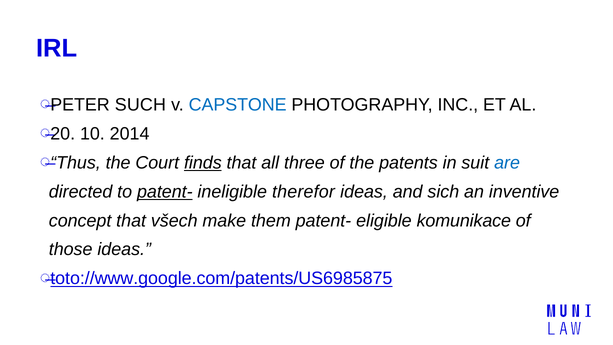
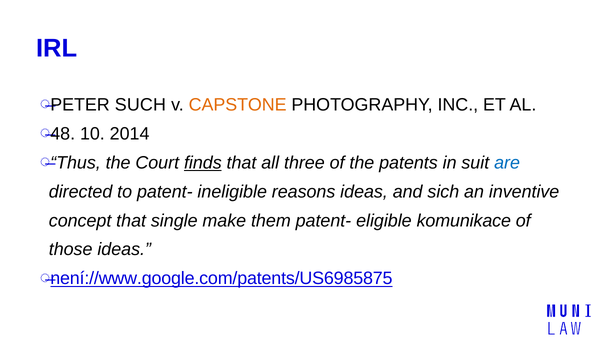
CAPSTONE colour: blue -> orange (238, 105)
20: 20 -> 48 (63, 134)
patent- underline: present -> none (165, 191)
therefor: therefor -> reasons (304, 191)
všech: všech -> single (174, 220)
toto://www.google.com/patents/US6985875: toto://www.google.com/patents/US6985875 -> není://www.google.com/patents/US6985875 (221, 278)
